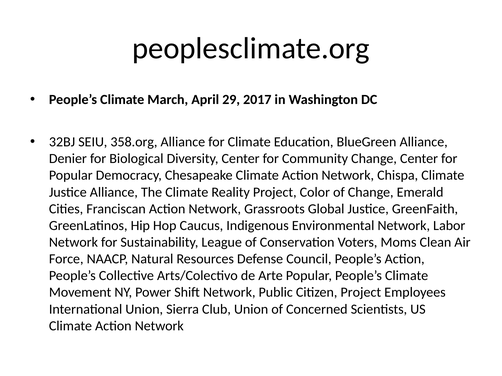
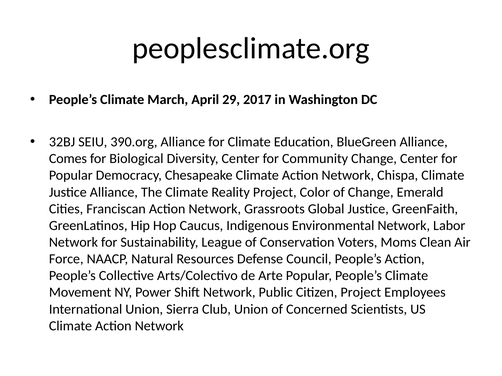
358.org: 358.org -> 390.org (134, 142)
Denier: Denier -> Comes (68, 159)
